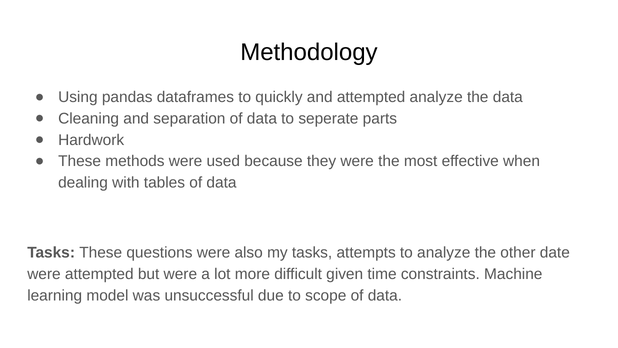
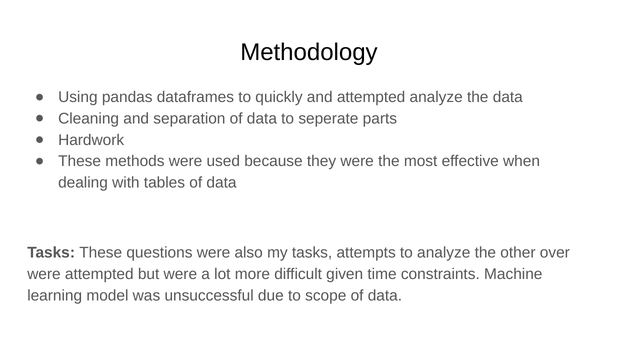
date: date -> over (555, 253)
